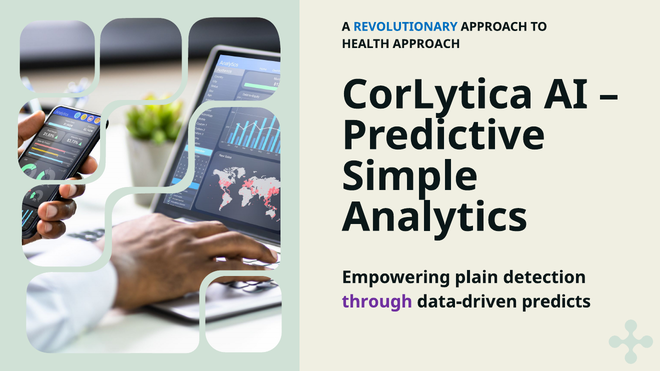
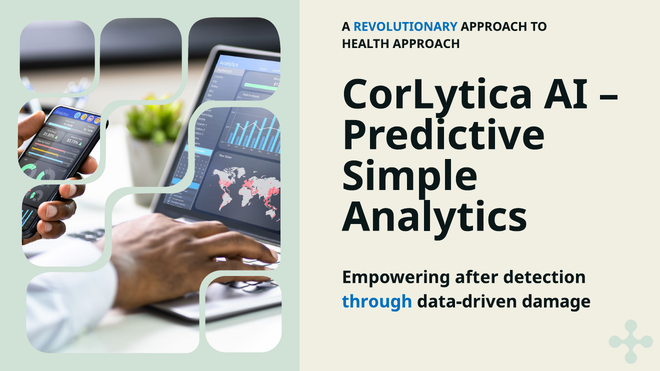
plain: plain -> after (477, 278)
through colour: purple -> blue (377, 302)
predicts: predicts -> damage (556, 302)
